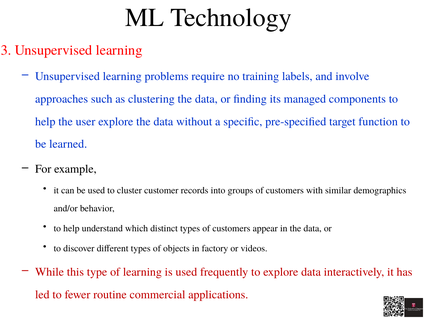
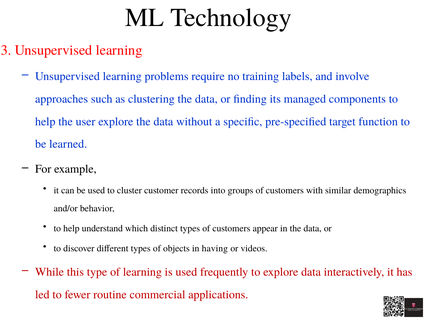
factory: factory -> having (215, 248)
